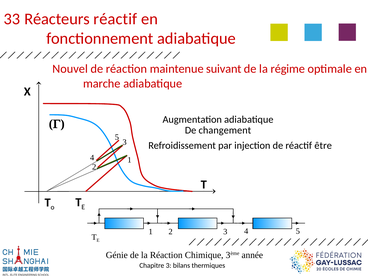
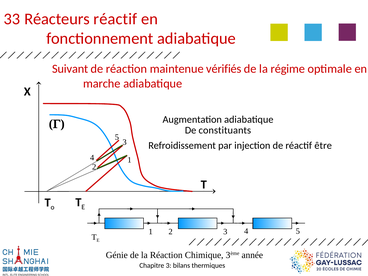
Nouvel: Nouvel -> Suivant (70, 69)
suivant: suivant -> vérifiés (224, 69)
changement: changement -> constituants (225, 130)
